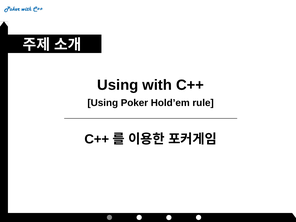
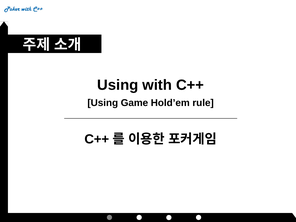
Poker: Poker -> Game (134, 103)
